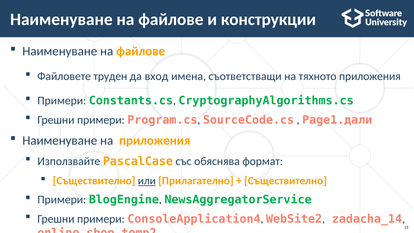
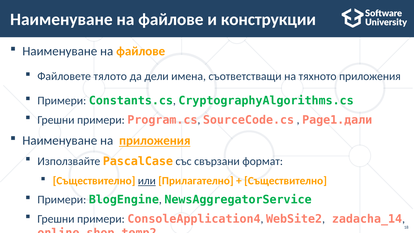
труден: труден -> тялото (110, 76)
вход: вход -> дели (157, 76)
приложения underline: none -> present (155, 141)
обяснява: обяснява -> свързани (217, 161)
